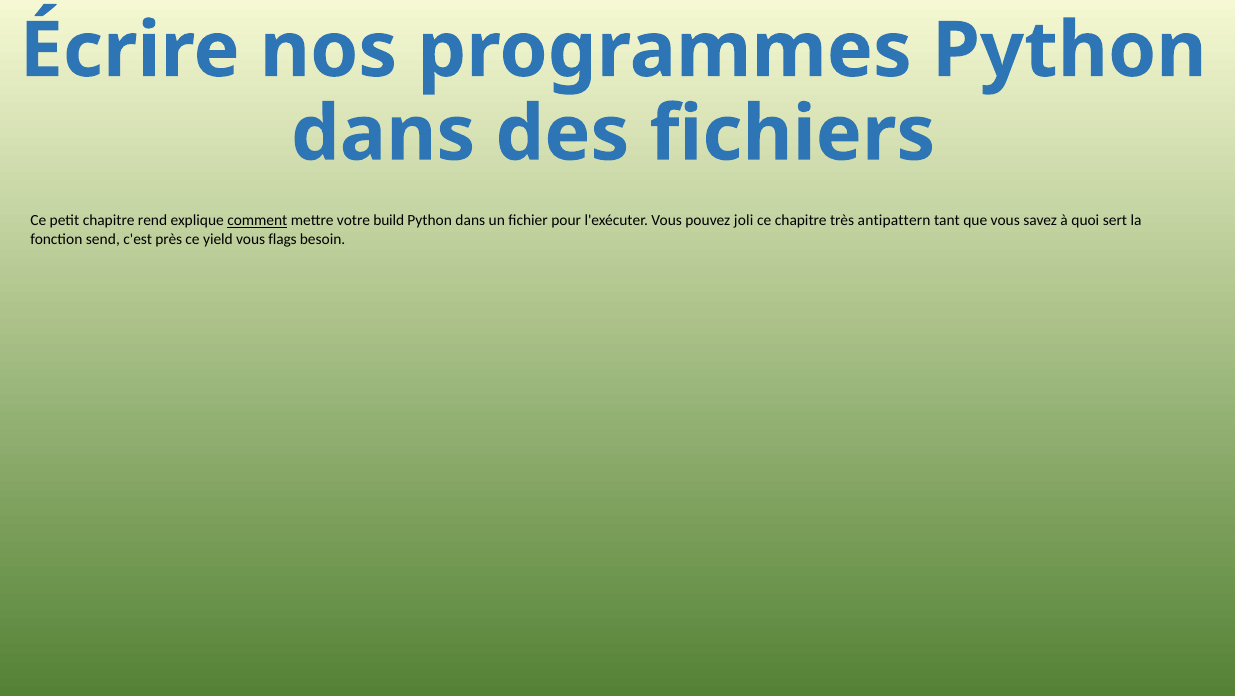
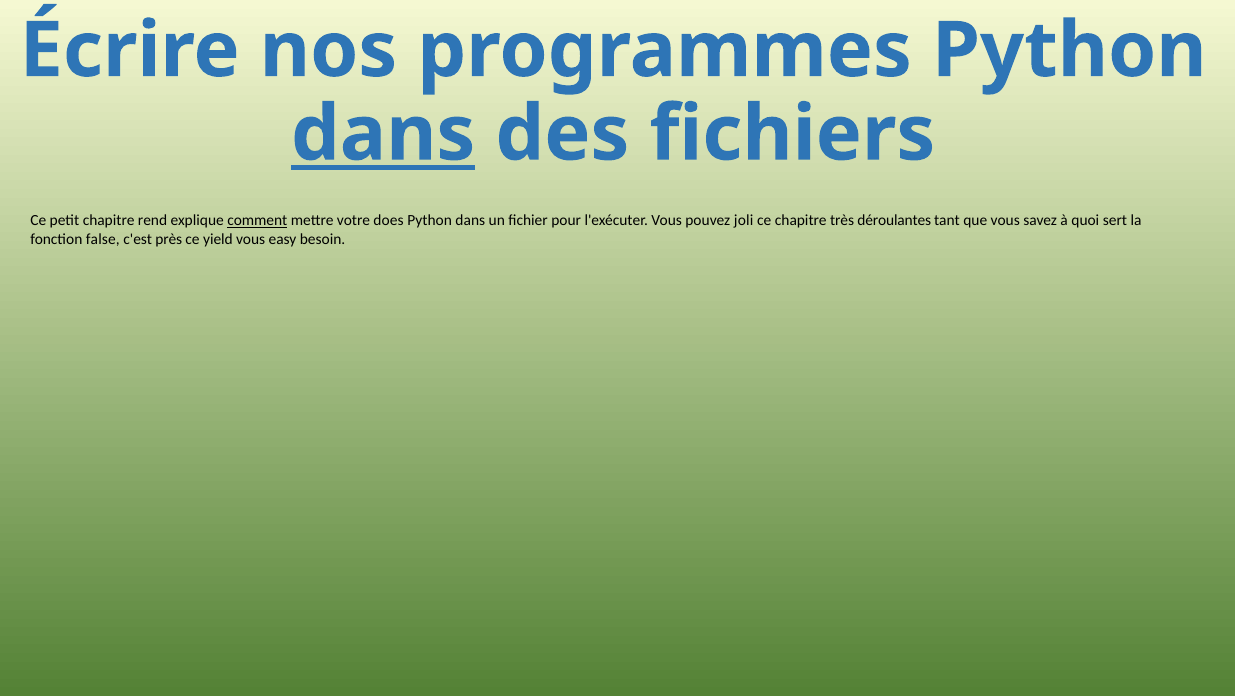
dans underline: none -> present (383, 134)
build: build -> does (389, 221)
antipattern: antipattern -> déroulantes (894, 221)
send: send -> false (103, 239)
flags: flags -> easy (283, 239)
